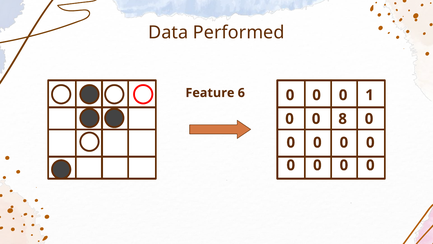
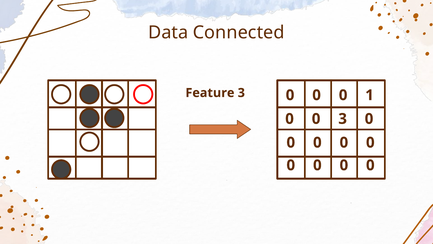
Performed: Performed -> Connected (239, 33)
Feature 6: 6 -> 3 (241, 93)
0 8: 8 -> 3 (343, 119)
